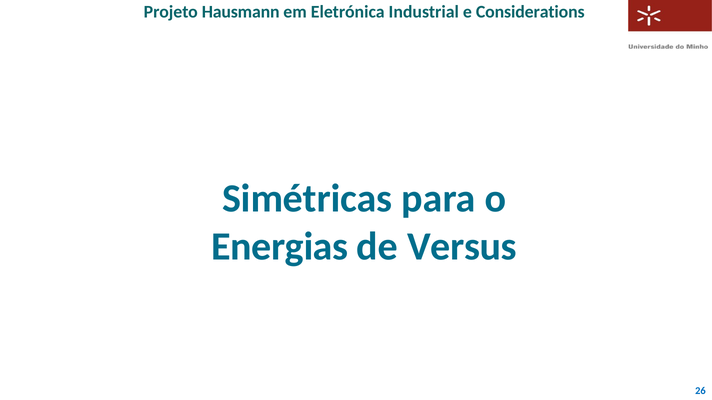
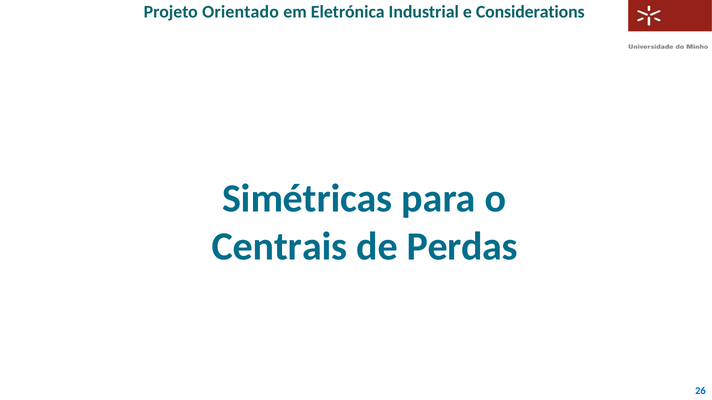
Hausmann: Hausmann -> Orientado (241, 12)
Energias: Energias -> Centrais (280, 247)
Versus: Versus -> Perdas (462, 247)
